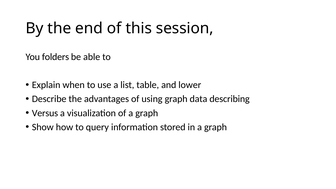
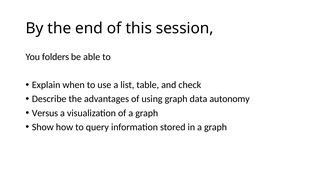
lower: lower -> check (190, 85)
describing: describing -> autonomy (230, 99)
